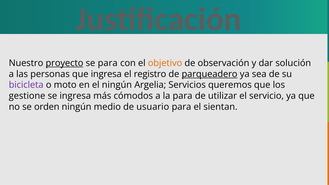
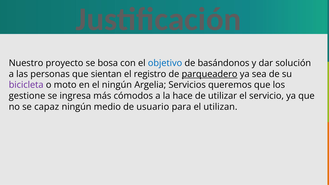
proyecto underline: present -> none (64, 63)
se para: para -> bosa (108, 63)
objetivo colour: orange -> blue (165, 63)
observación: observación -> basándonos (223, 63)
que ingresa: ingresa -> sientan (106, 74)
la para: para -> hace (183, 96)
orden: orden -> capaz (47, 107)
sientan: sientan -> utilizan (220, 107)
